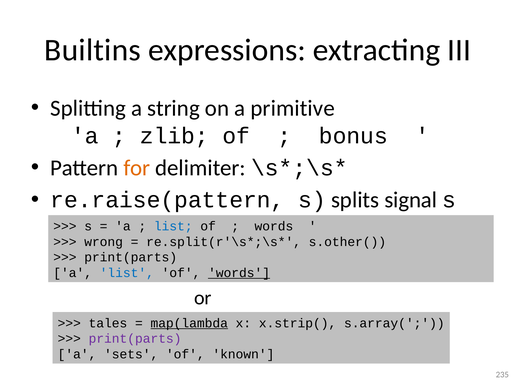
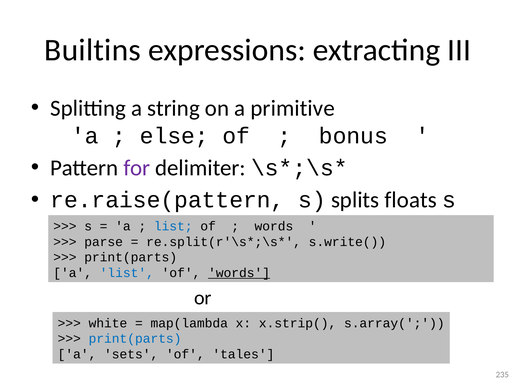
zlib: zlib -> else (174, 136)
for colour: orange -> purple (137, 168)
signal: signal -> floats (411, 200)
wrong: wrong -> parse (104, 242)
s.other(: s.other( -> s.write( (347, 242)
tales: tales -> white (108, 323)
map(lambda underline: present -> none (189, 323)
print(parts colour: purple -> blue (135, 339)
known: known -> tales (243, 354)
